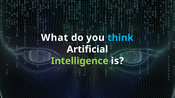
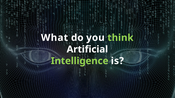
think colour: light blue -> light green (120, 38)
